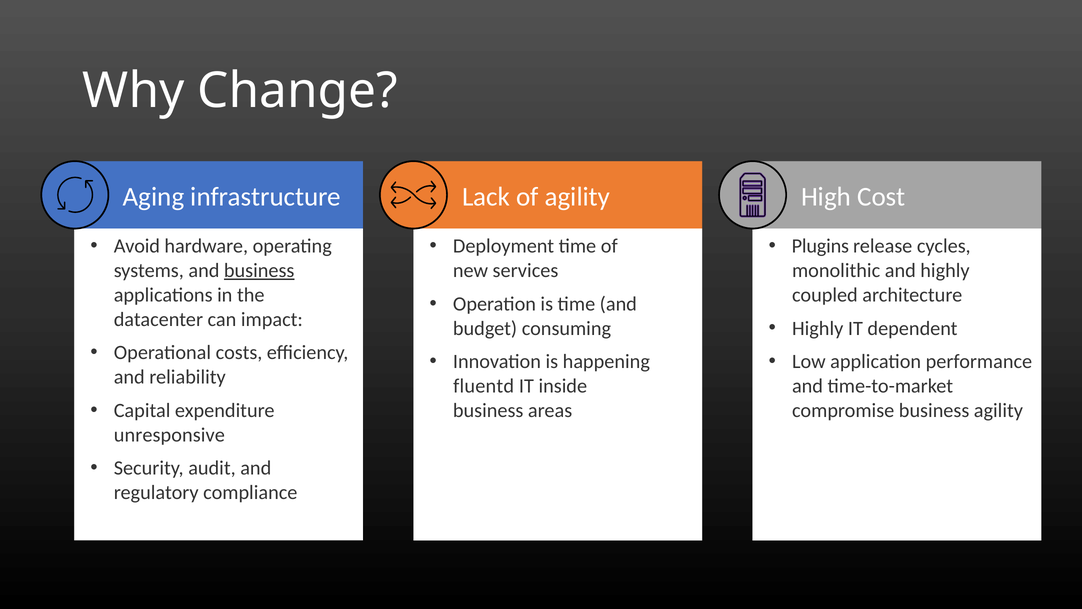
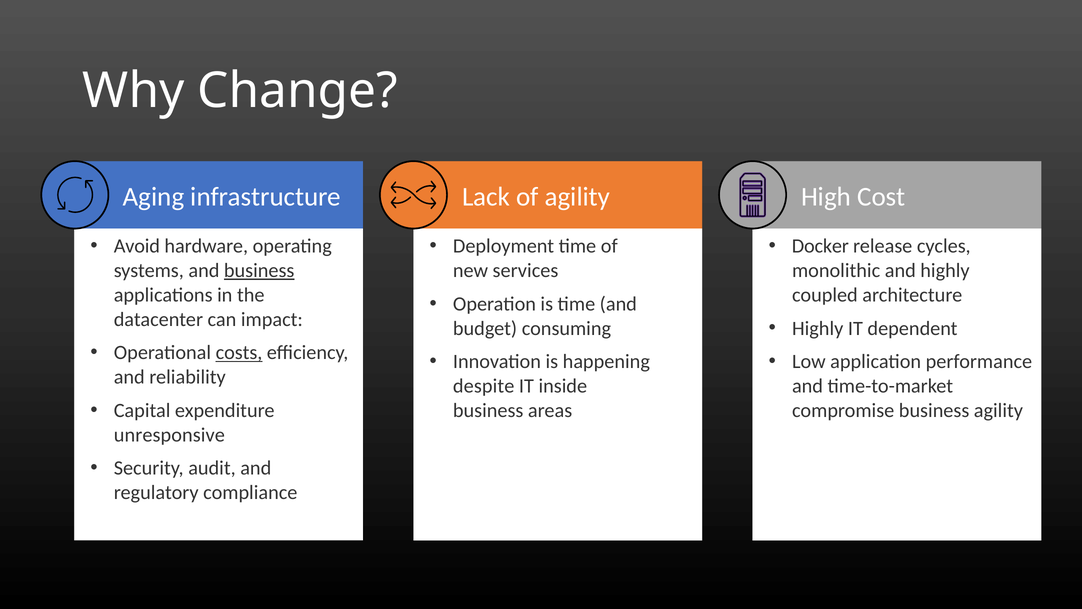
Plugins: Plugins -> Docker (820, 246)
costs underline: none -> present (239, 353)
fluentd: fluentd -> despite (484, 386)
